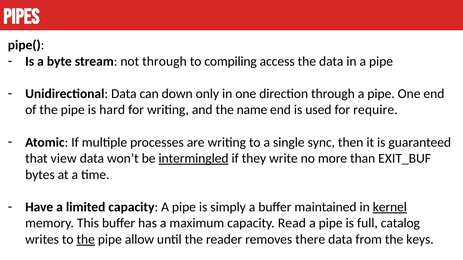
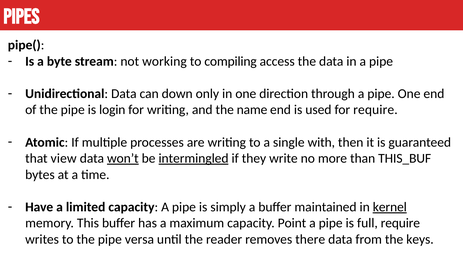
not through: through -> working (164, 61)
hard: hard -> login (112, 110)
sync: sync -> with (321, 142)
won’t underline: none -> present (123, 159)
EXIT_BUF: EXIT_BUF -> THIS_BUF (405, 159)
Read: Read -> Point (292, 224)
full catalog: catalog -> require (400, 224)
the underline: present -> none (86, 240)
allow: allow -> versa (139, 240)
